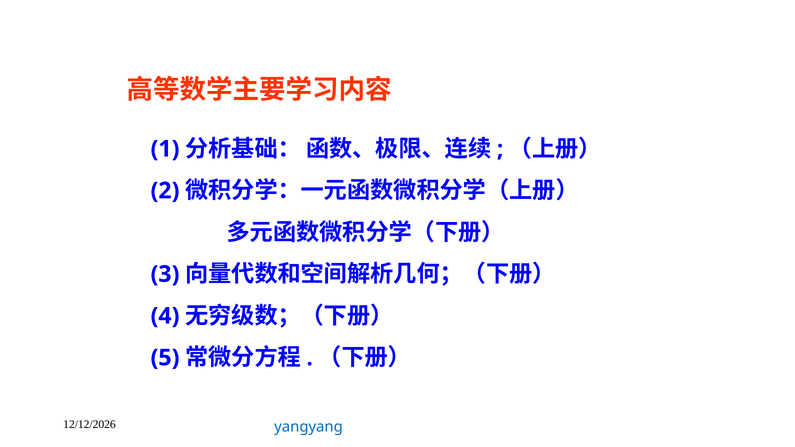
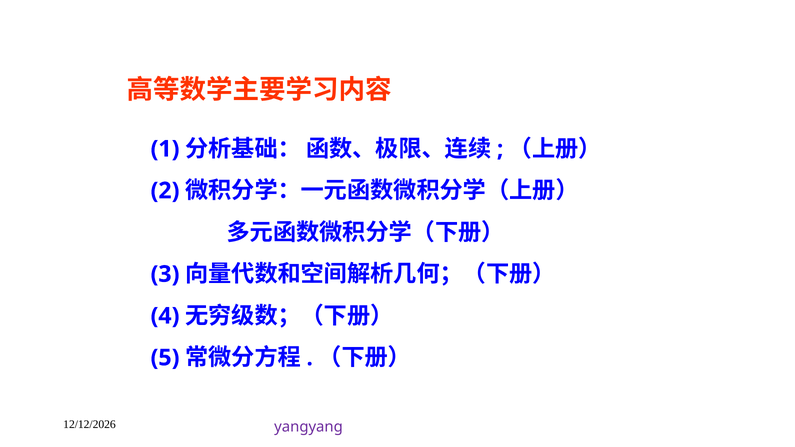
yangyang colour: blue -> purple (309, 427)
